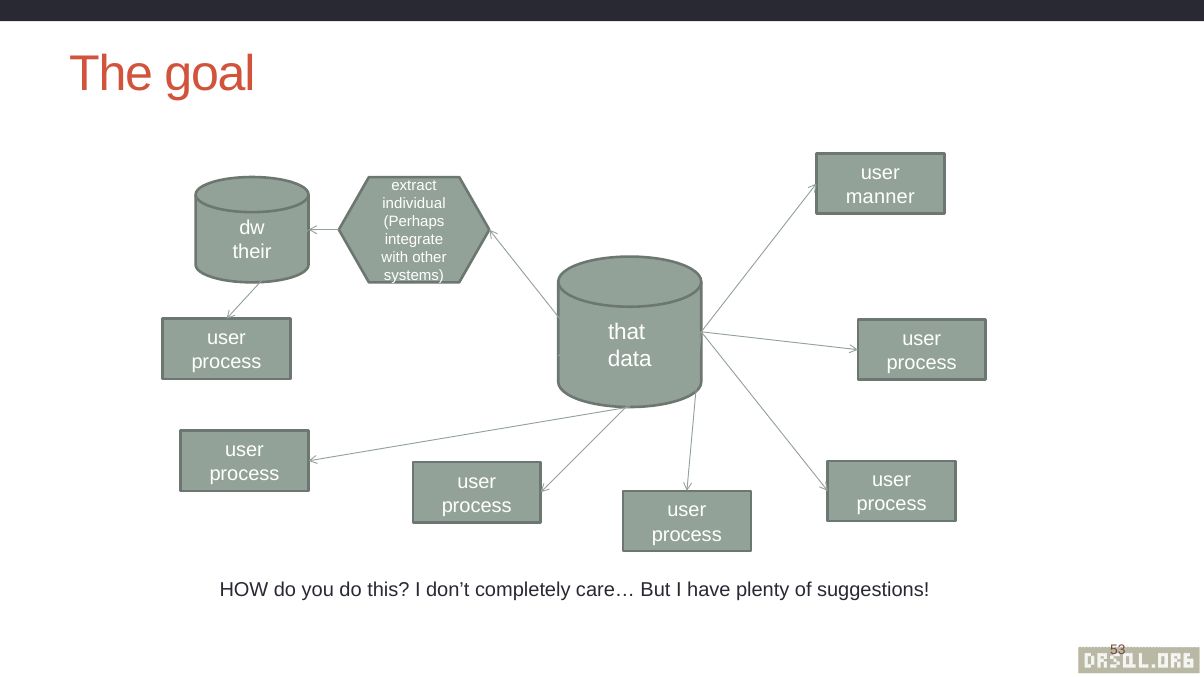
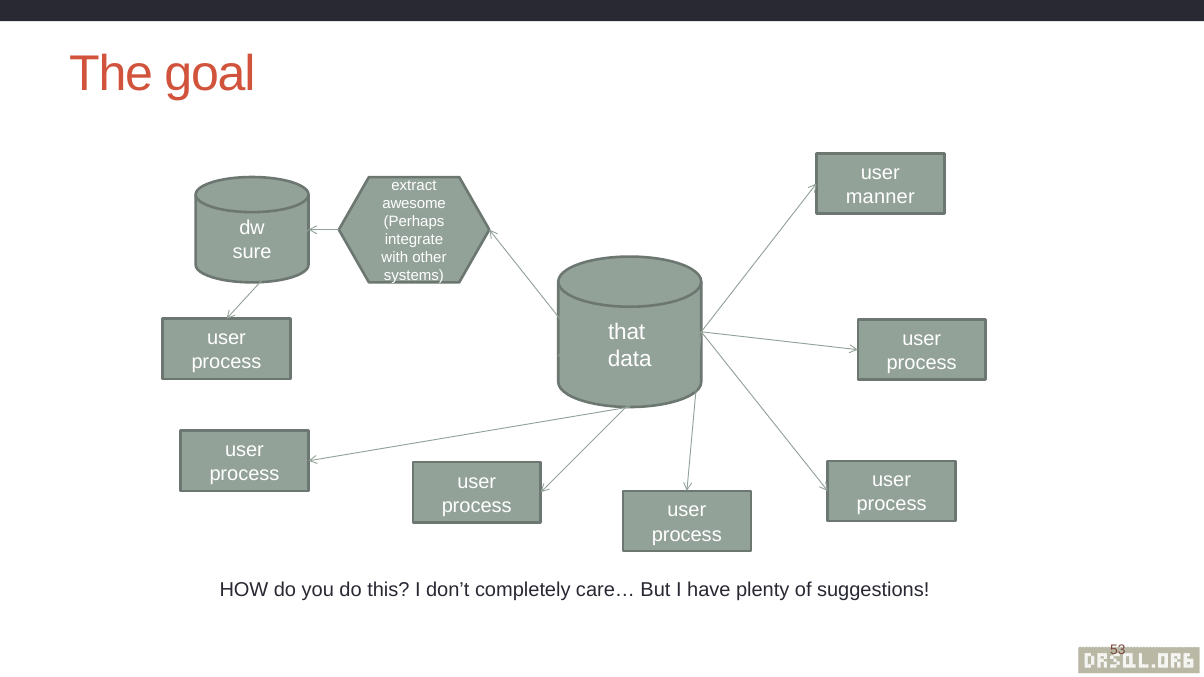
individual: individual -> awesome (414, 204)
their: their -> sure (252, 252)
